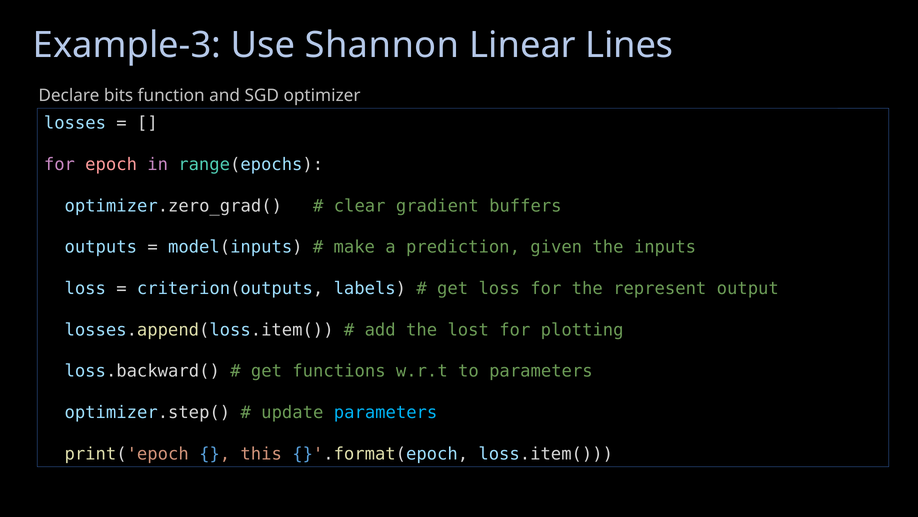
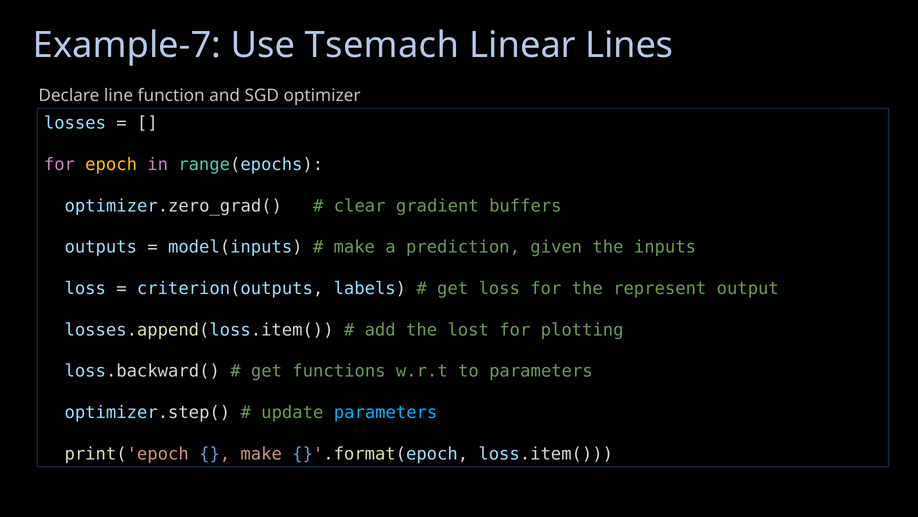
Example-3: Example-3 -> Example-7 (127, 45)
Shannon: Shannon -> Tsemach (382, 45)
bits: bits -> line (118, 95)
epoch colour: pink -> yellow (111, 164)
this: this -> make (261, 453)
